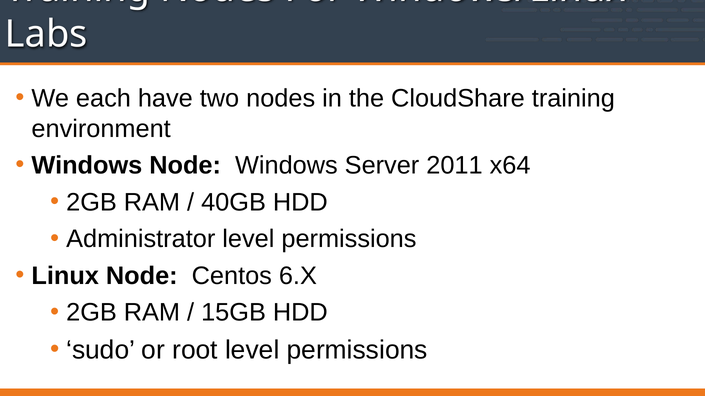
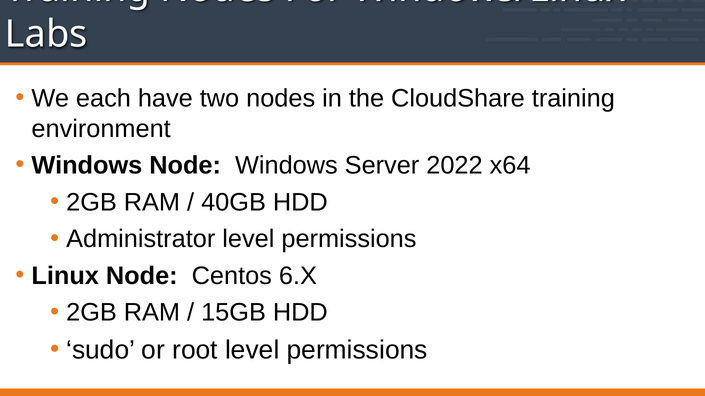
2011: 2011 -> 2022 (454, 166)
